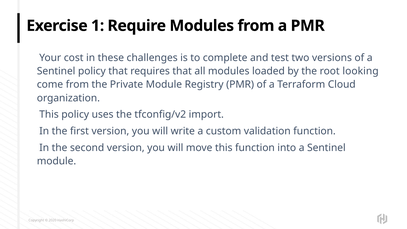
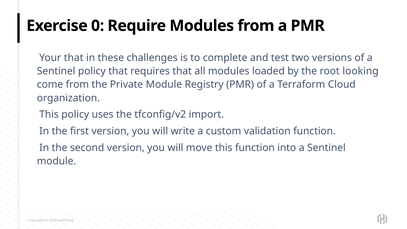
1: 1 -> 0 (98, 26)
Your cost: cost -> that (74, 58)
